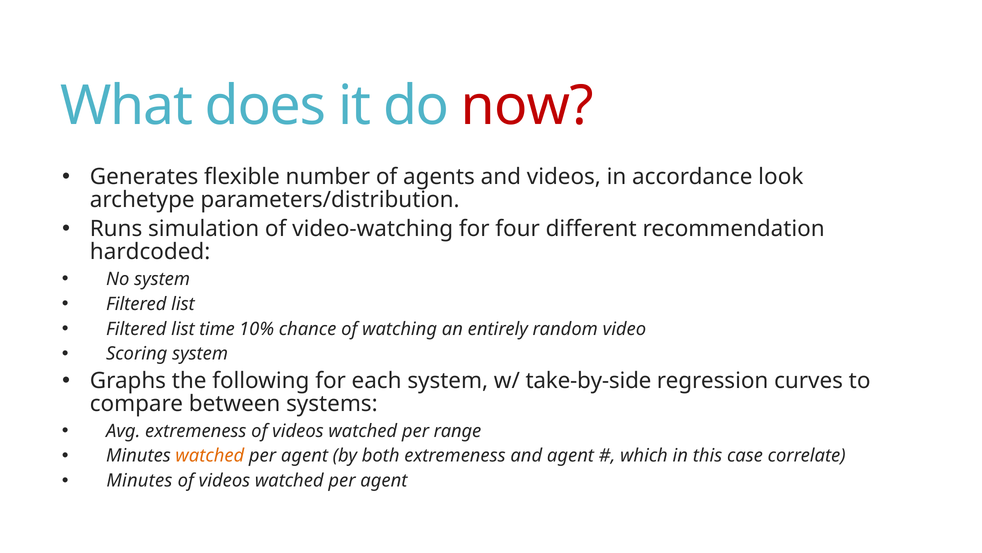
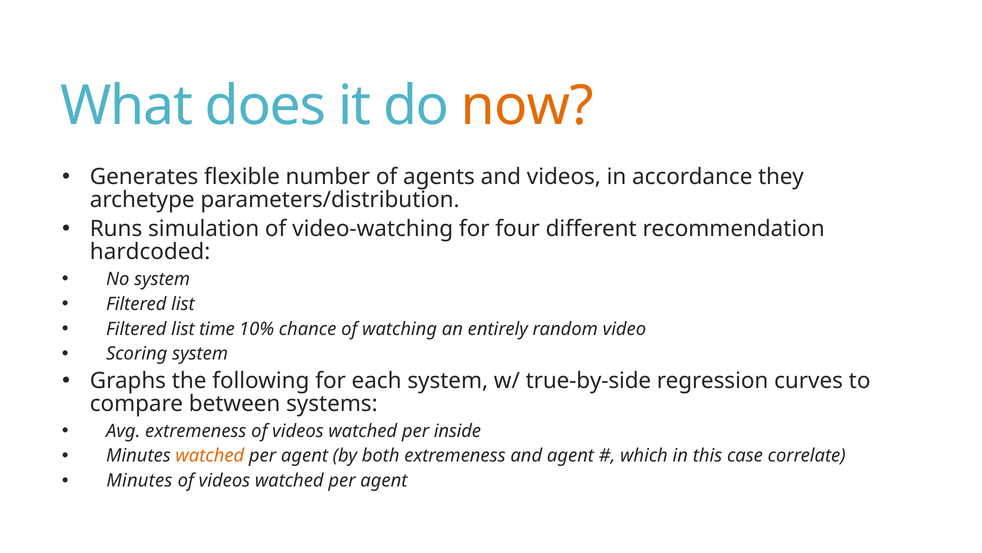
now colour: red -> orange (527, 106)
look: look -> they (781, 177)
take-by-side: take-by-side -> true-by-side (588, 380)
range: range -> inside (457, 430)
